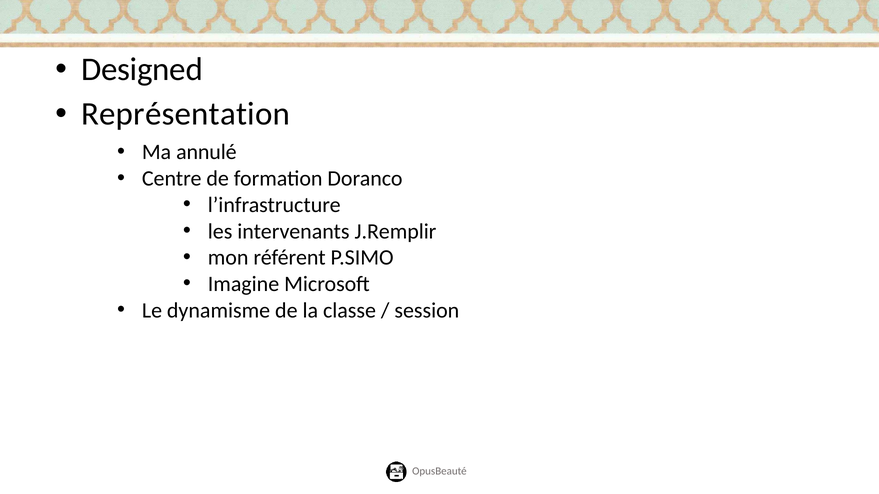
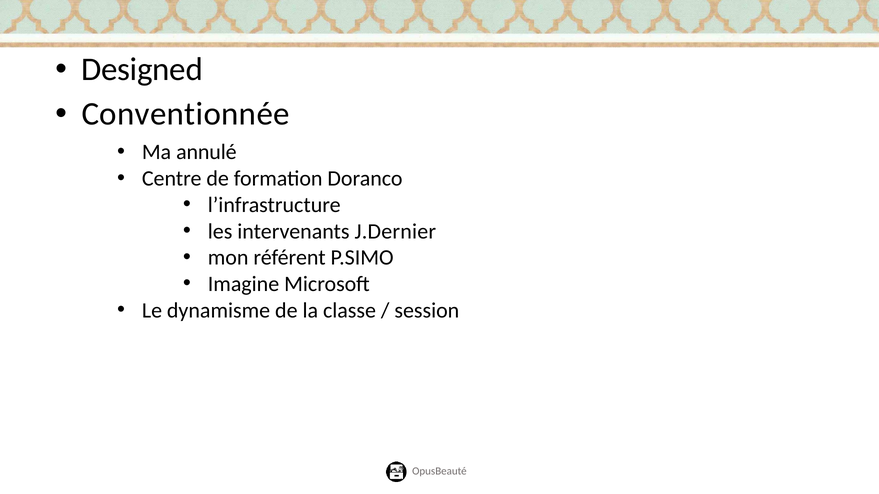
Représentation: Représentation -> Conventionnée (186, 114)
J.Remplir: J.Remplir -> J.Dernier (395, 231)
